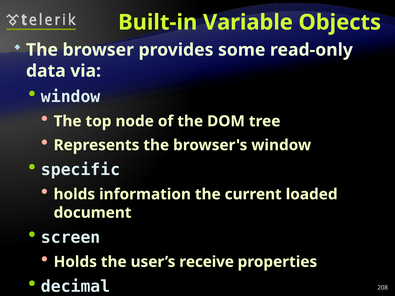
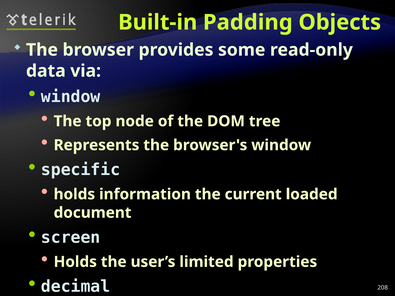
Variable: Variable -> Padding (248, 22)
receive: receive -> limited (207, 262)
